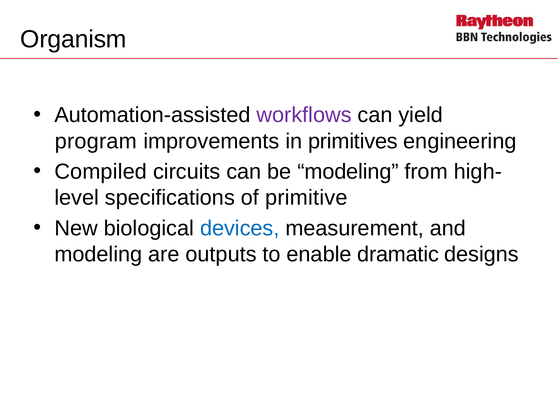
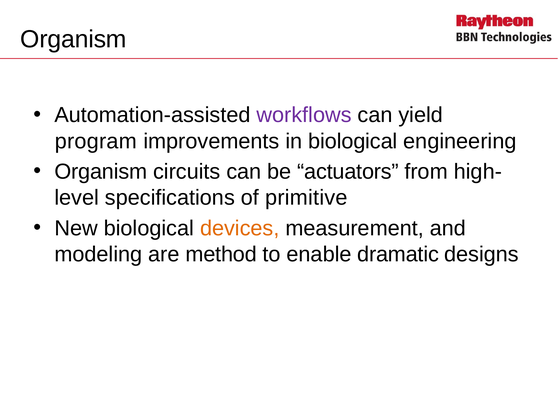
in primitives: primitives -> biological (353, 141)
Compiled: Compiled -> Organism (101, 171)
be modeling: modeling -> actuators (348, 171)
devices colour: blue -> orange (240, 228)
outputs: outputs -> method (221, 254)
